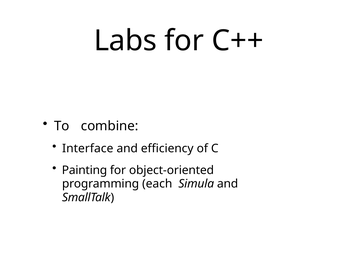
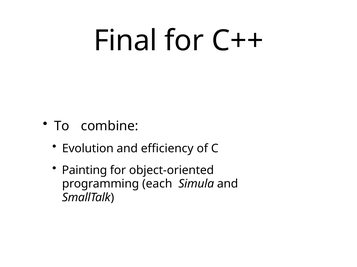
Labs: Labs -> Final (125, 41)
Interface: Interface -> Evolution (88, 149)
